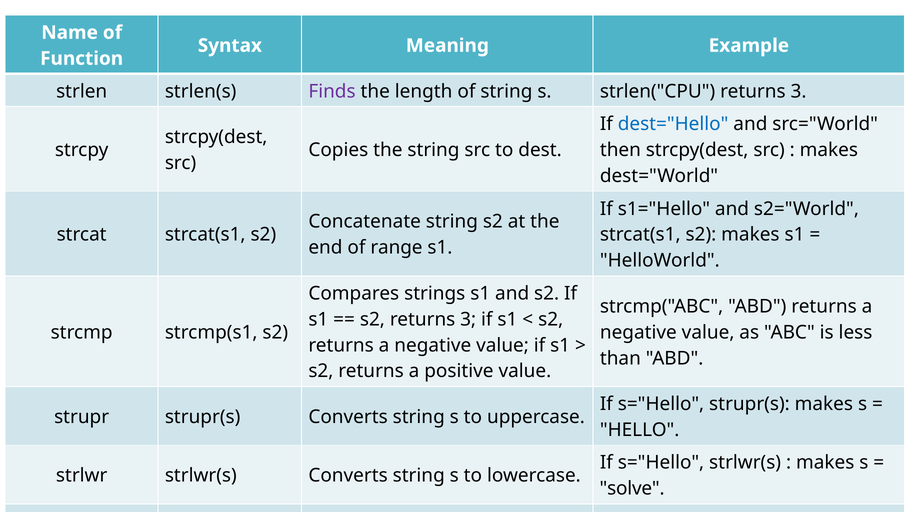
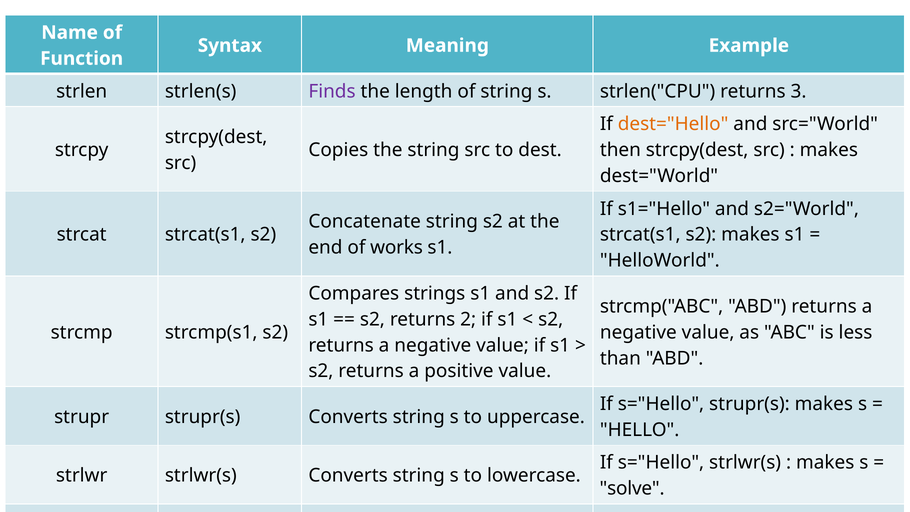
dest="Hello colour: blue -> orange (673, 124)
range: range -> works (397, 248)
s2 returns 3: 3 -> 2 (468, 319)
